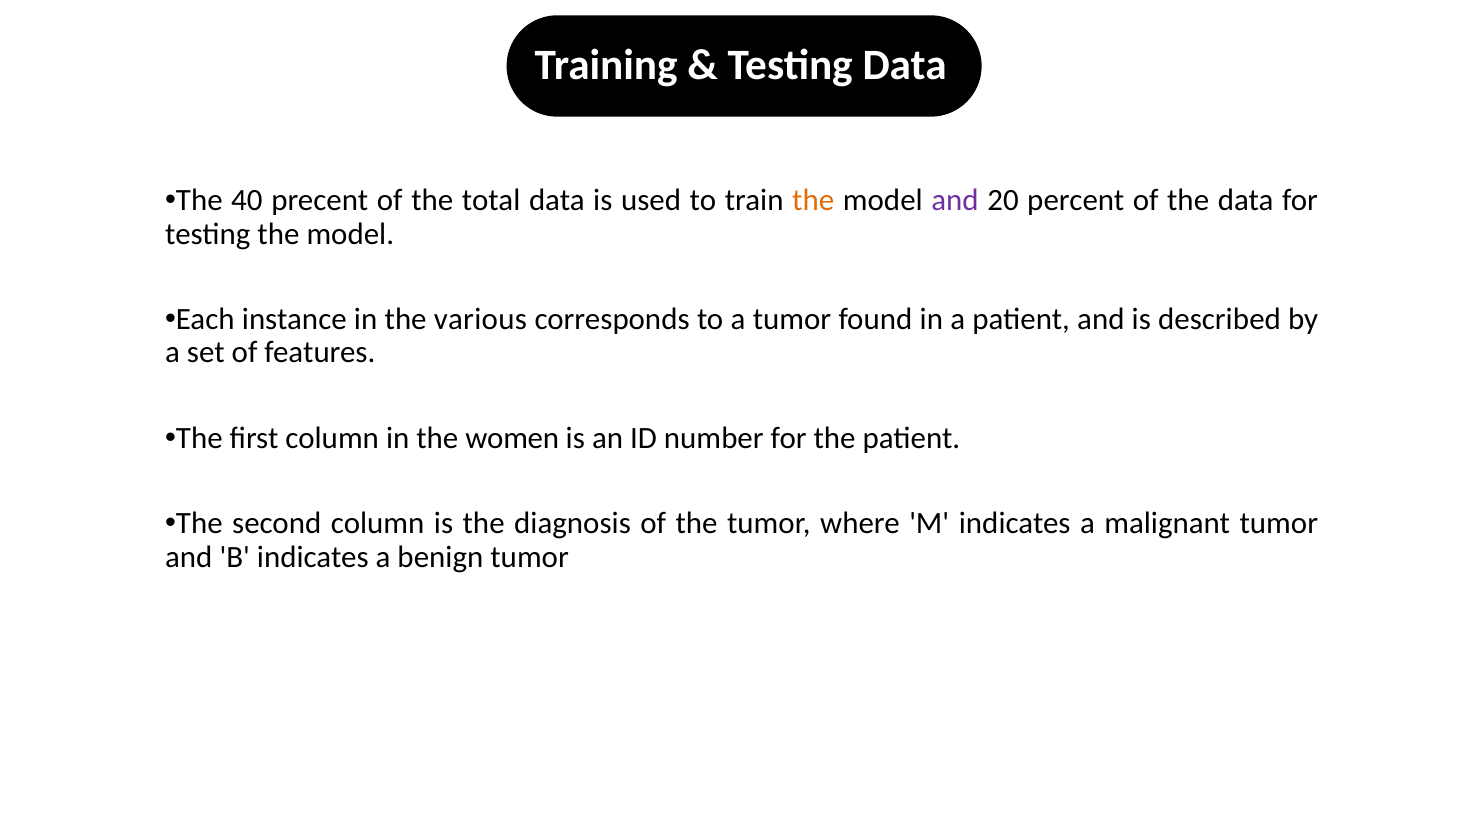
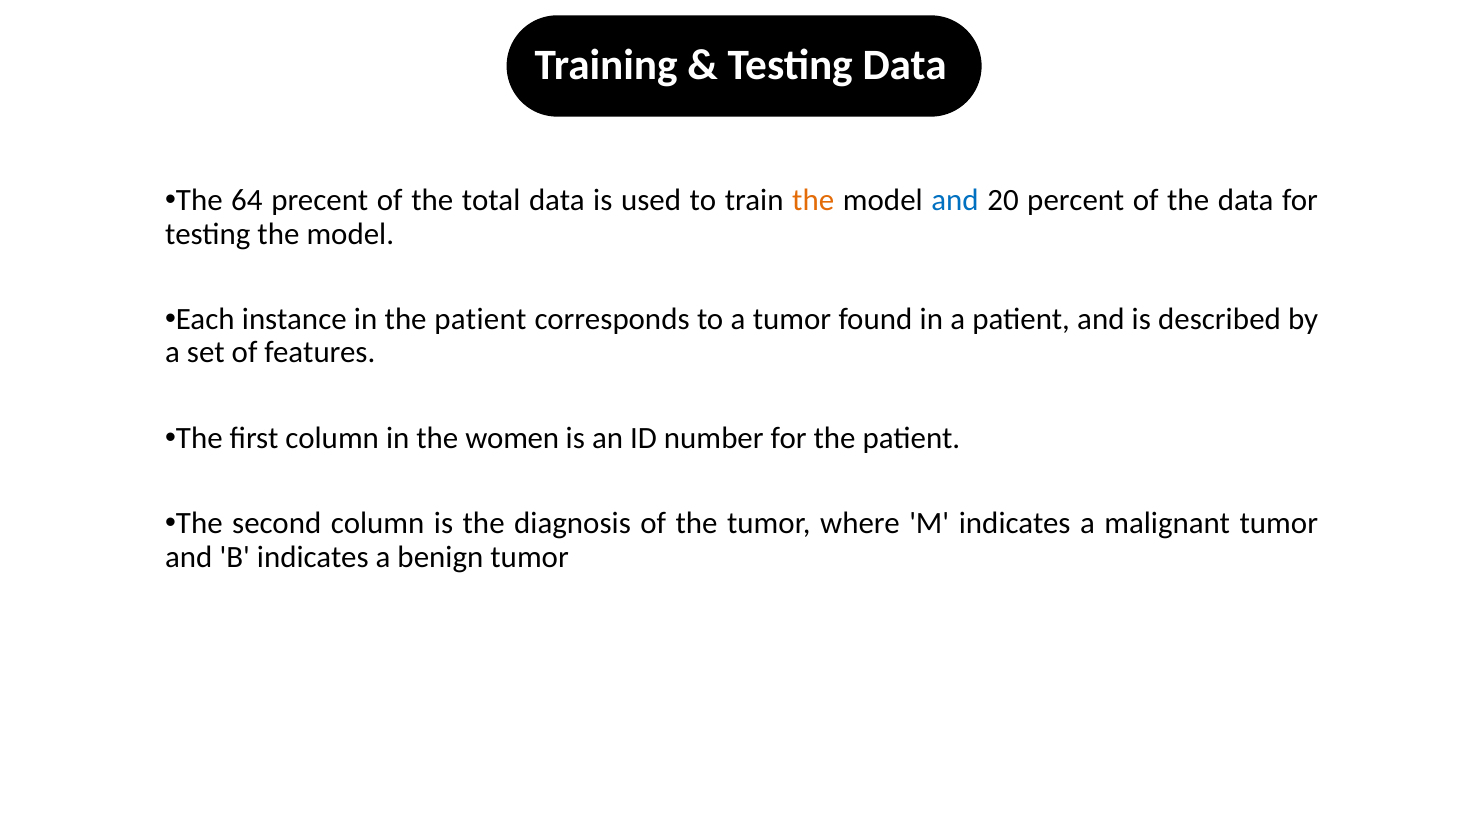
40: 40 -> 64 (247, 201)
and colour: purple -> blue (955, 201)
in the various: various -> patient (480, 319)
